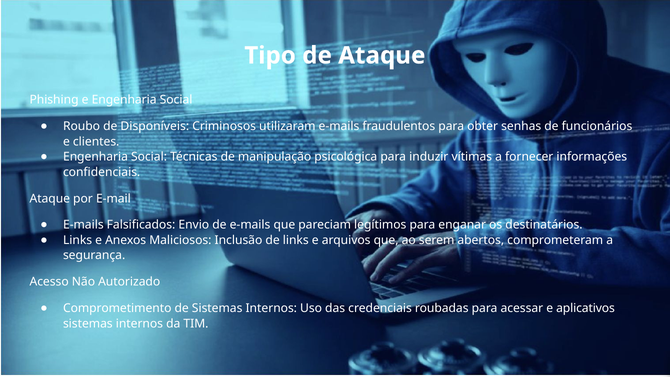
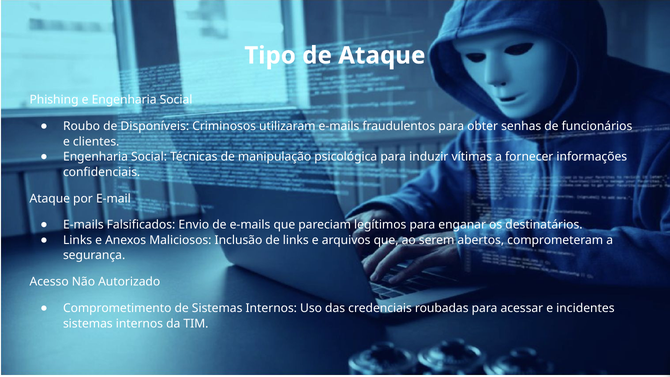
aplicativos: aplicativos -> incidentes (585, 308)
